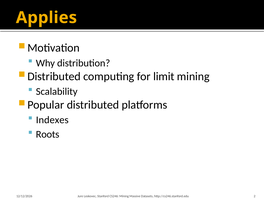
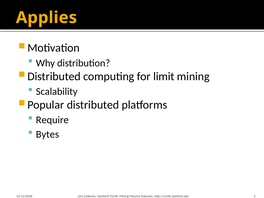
Indexes: Indexes -> Require (52, 120)
Roots: Roots -> Bytes (47, 134)
